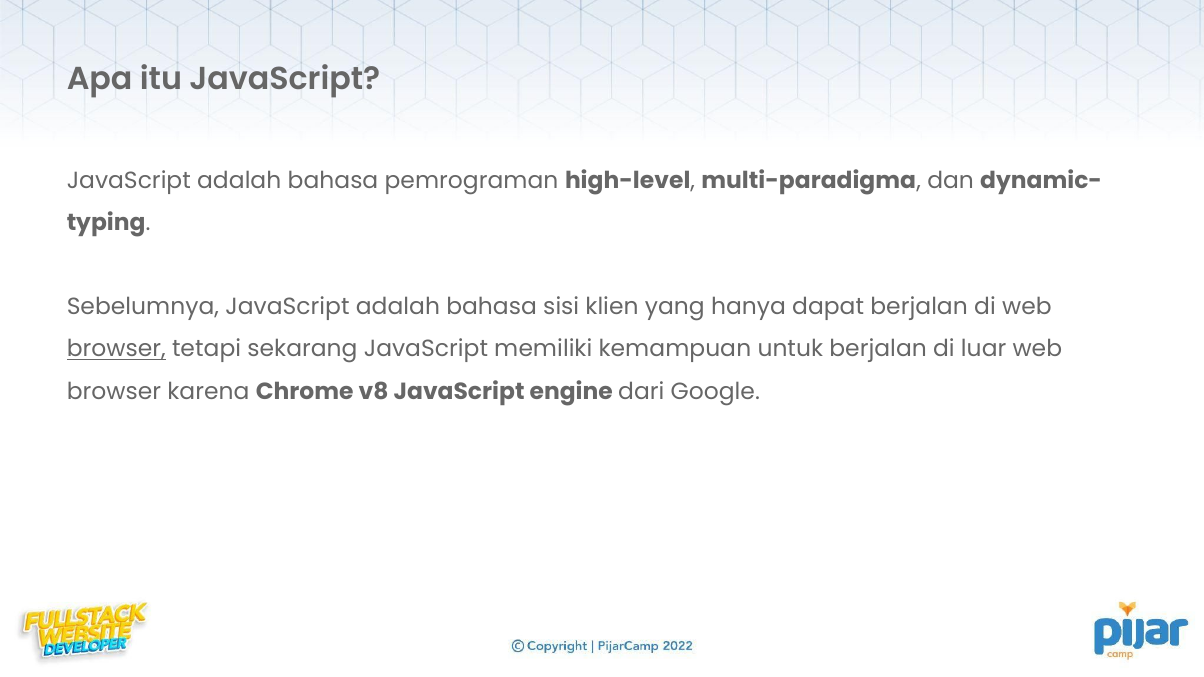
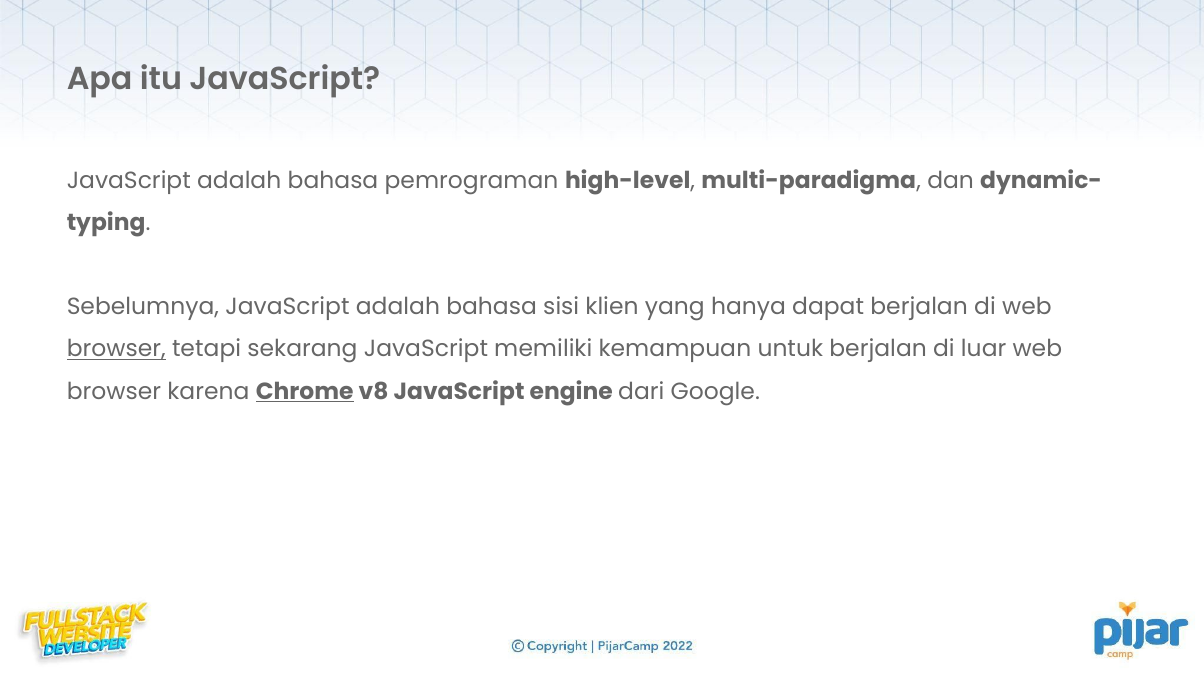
Chrome underline: none -> present (305, 392)
